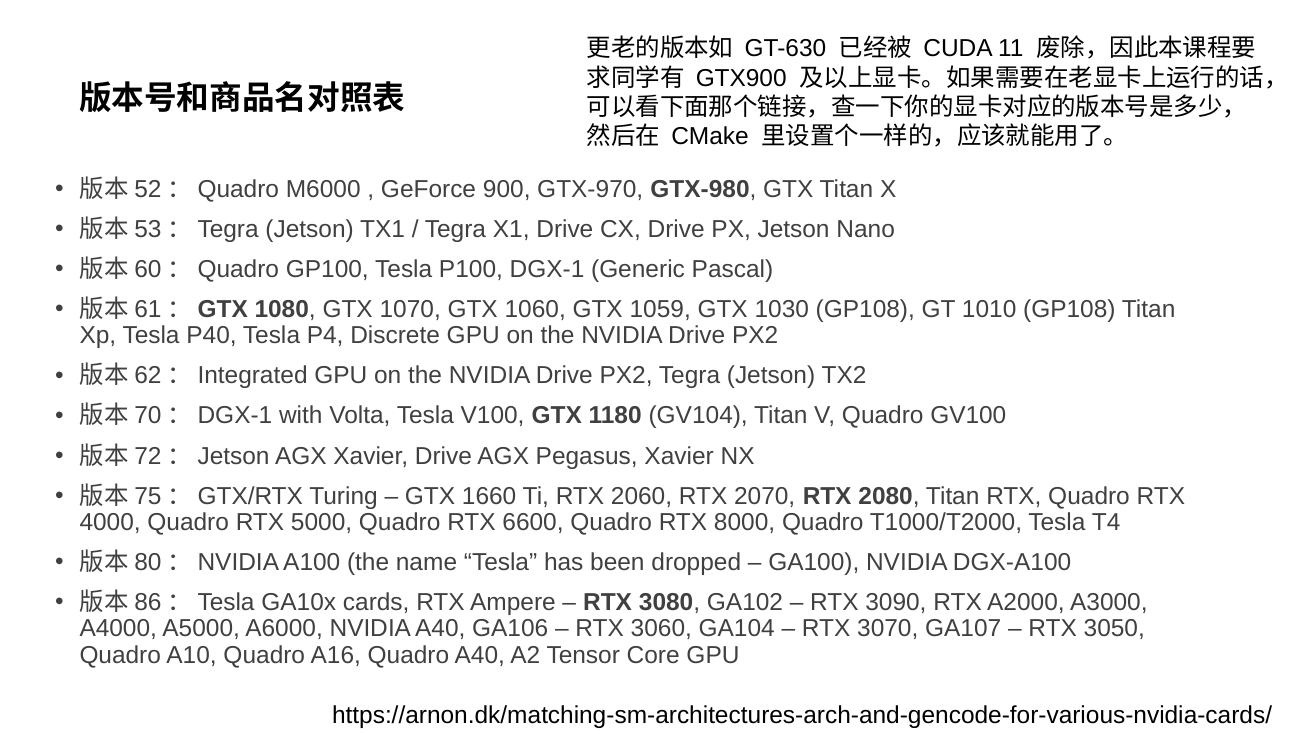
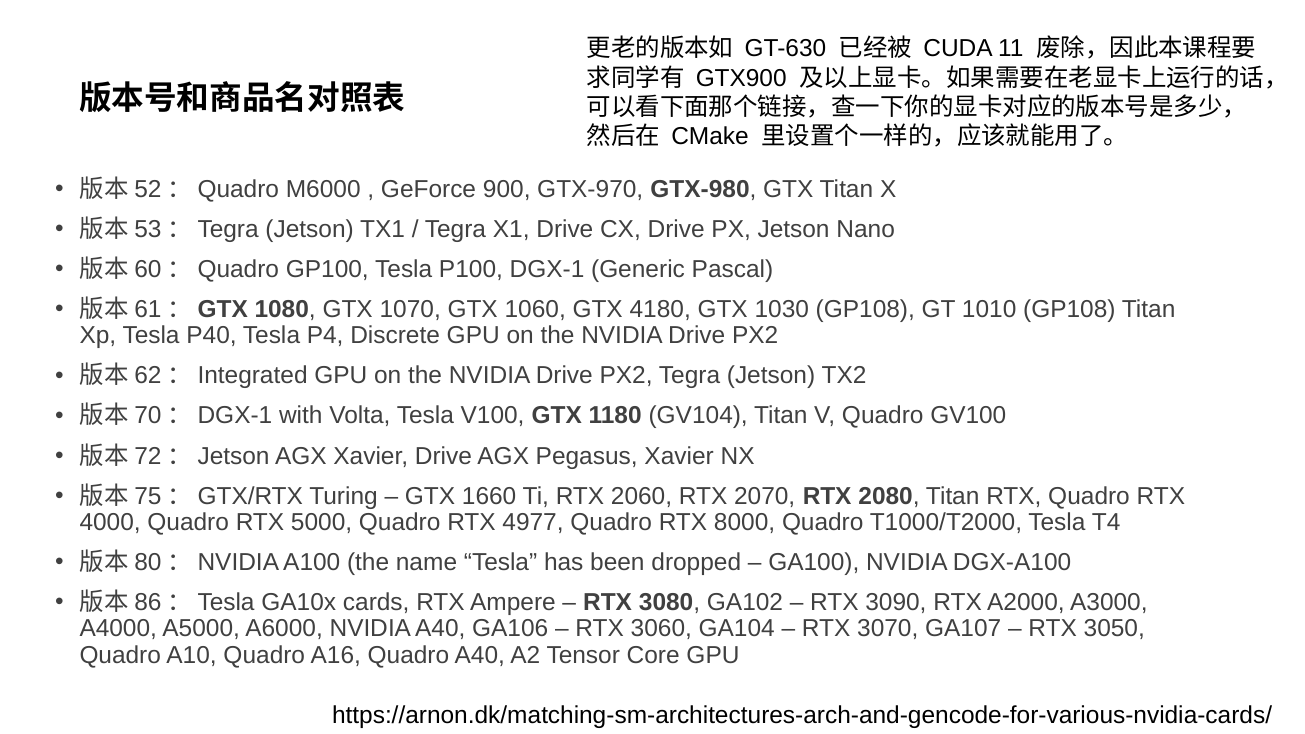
1059: 1059 -> 4180 (660, 309)
6600: 6600 -> 4977 (533, 522)
